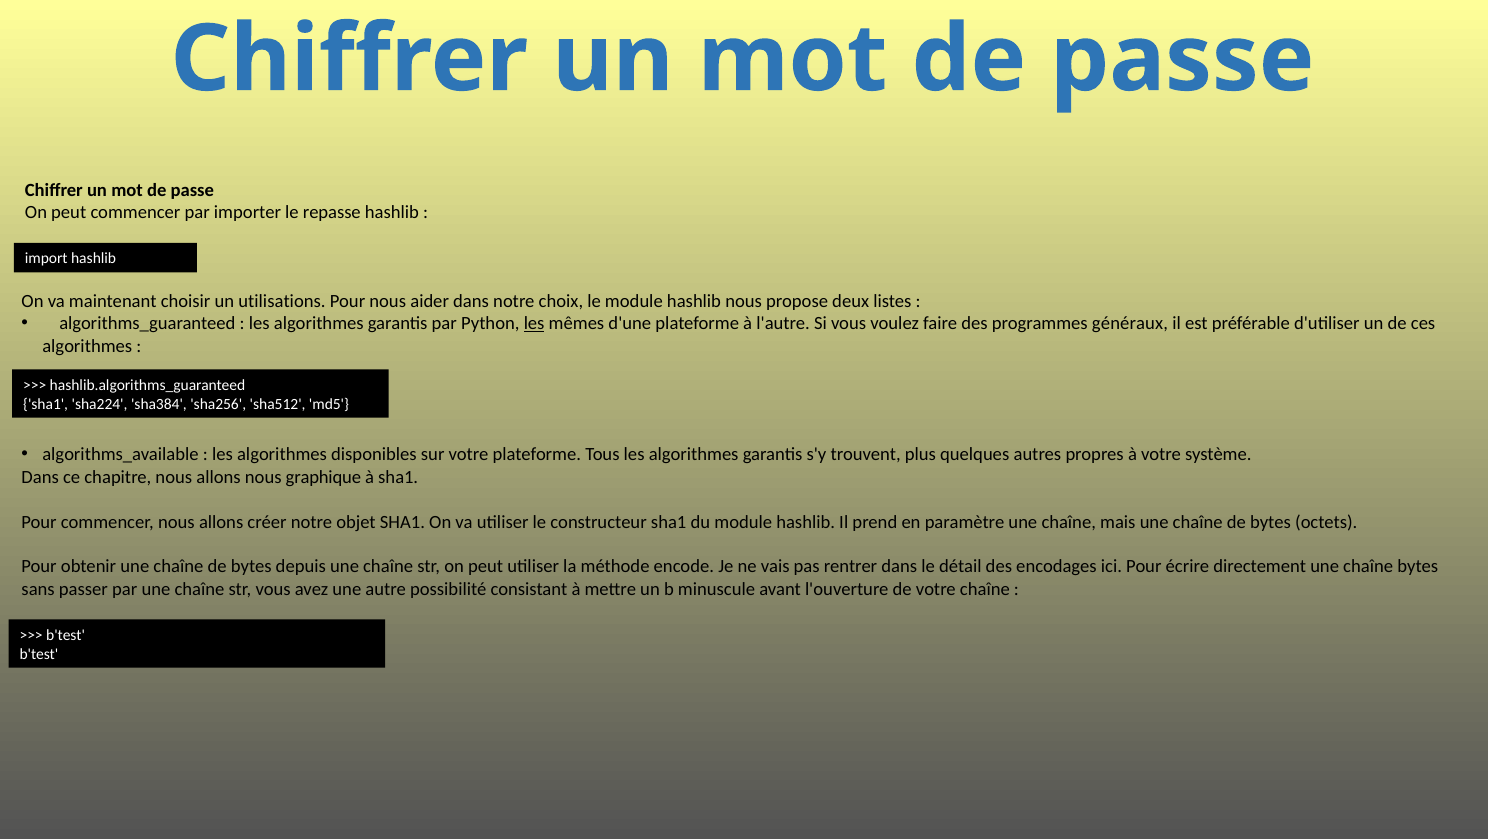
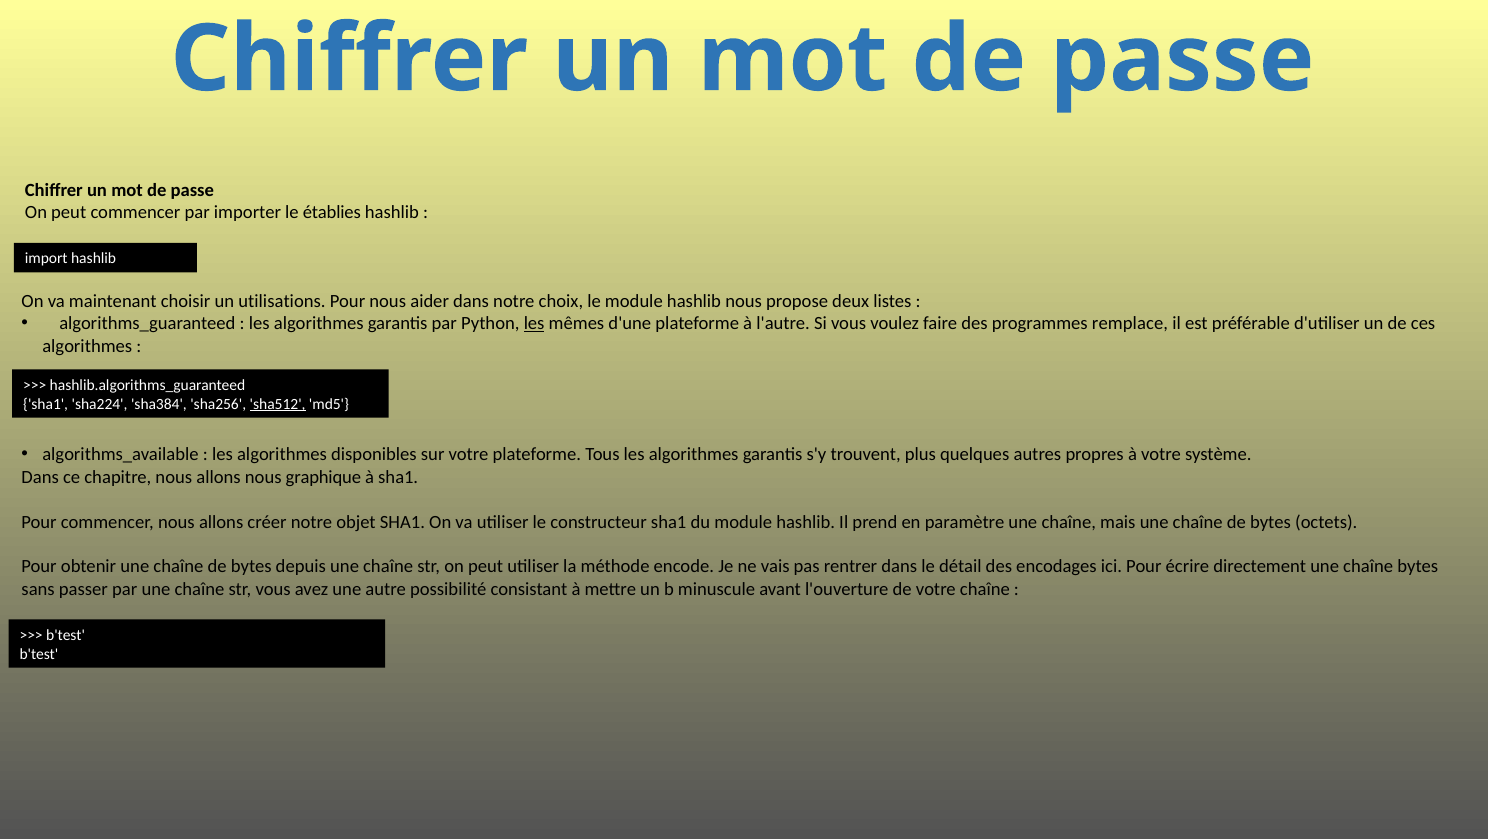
repasse: repasse -> établies (332, 213)
généraux: généraux -> remplace (1130, 324)
sha512 underline: none -> present (278, 404)
